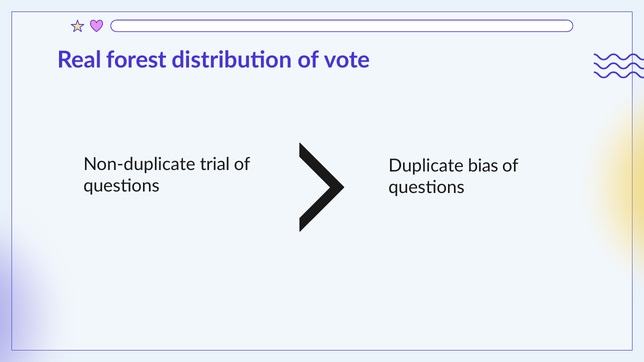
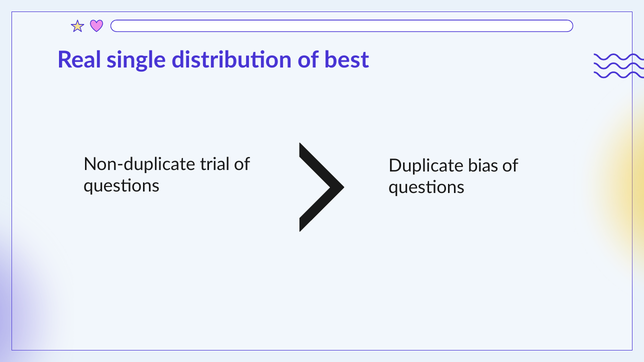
forest: forest -> single (136, 60)
vote: vote -> best (347, 60)
